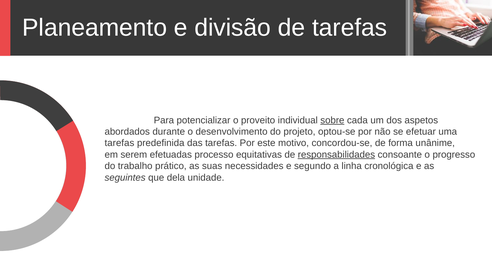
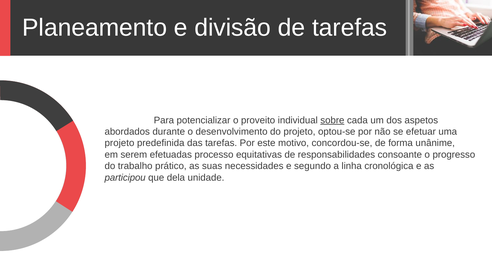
tarefas: tarefas -> projeto (119, 143)
responsabilidades underline: present -> none (336, 155)
seguintes: seguintes -> participou (125, 178)
